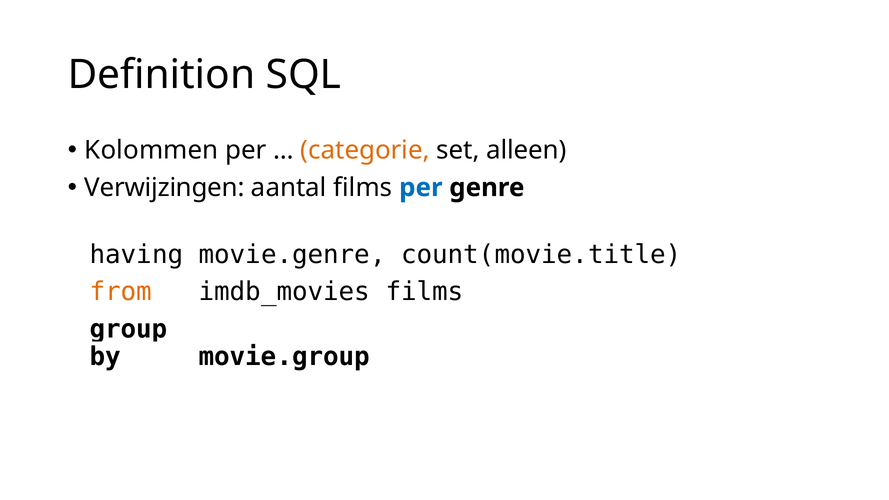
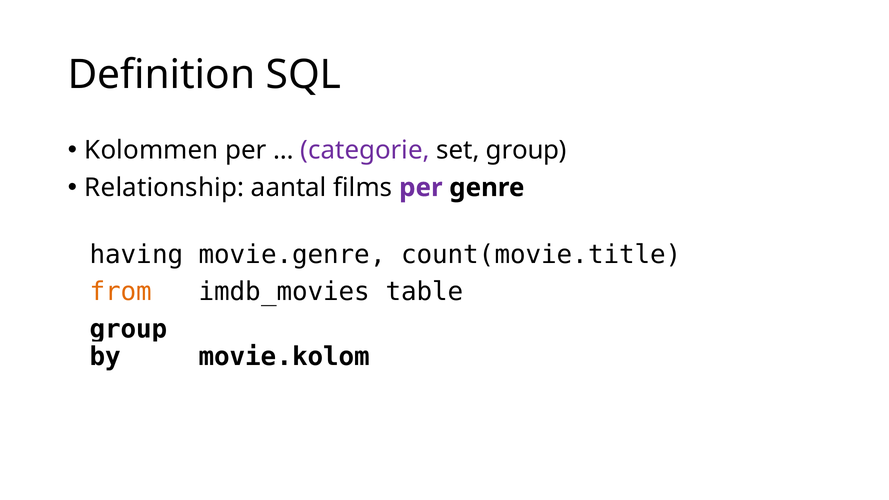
categorie colour: orange -> purple (365, 150)
set alleen: alleen -> group (526, 150)
Verwijzingen: Verwijzingen -> Relationship (164, 188)
per colour: blue -> purple (421, 188)
imdb_movies films: films -> table (425, 292)
movie.group: movie.group -> movie.kolom (284, 357)
